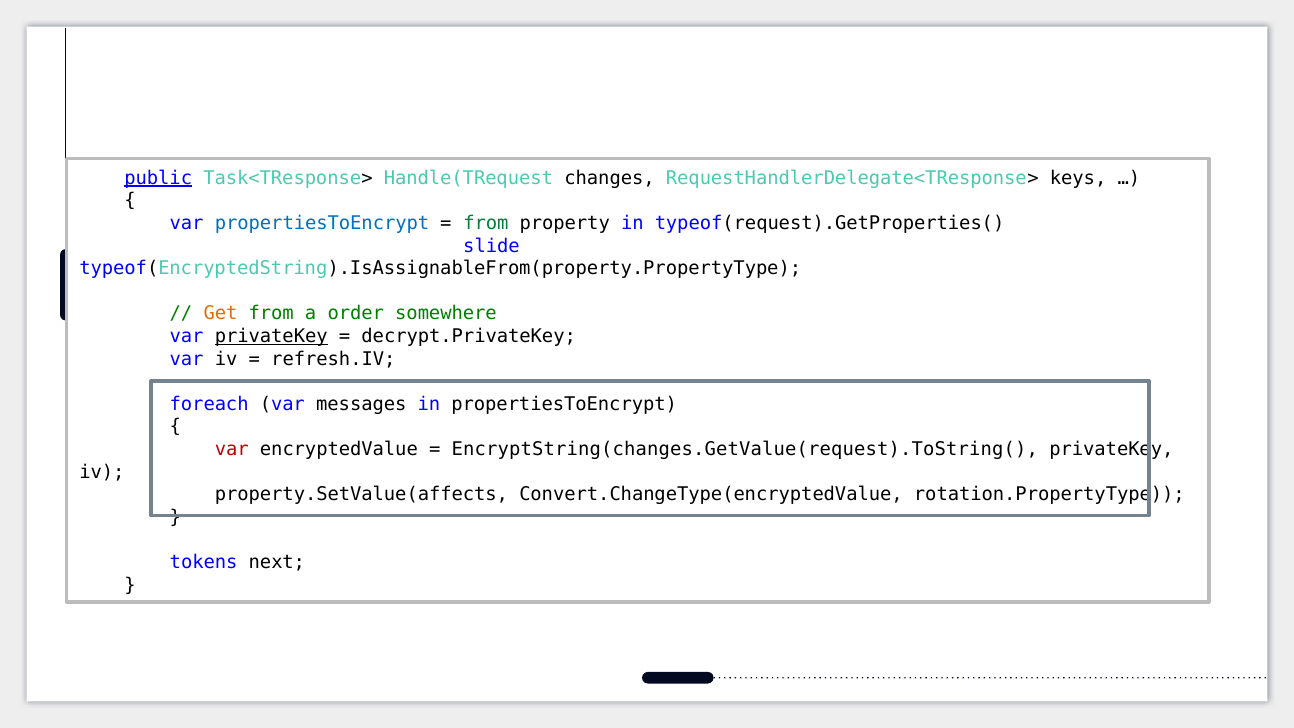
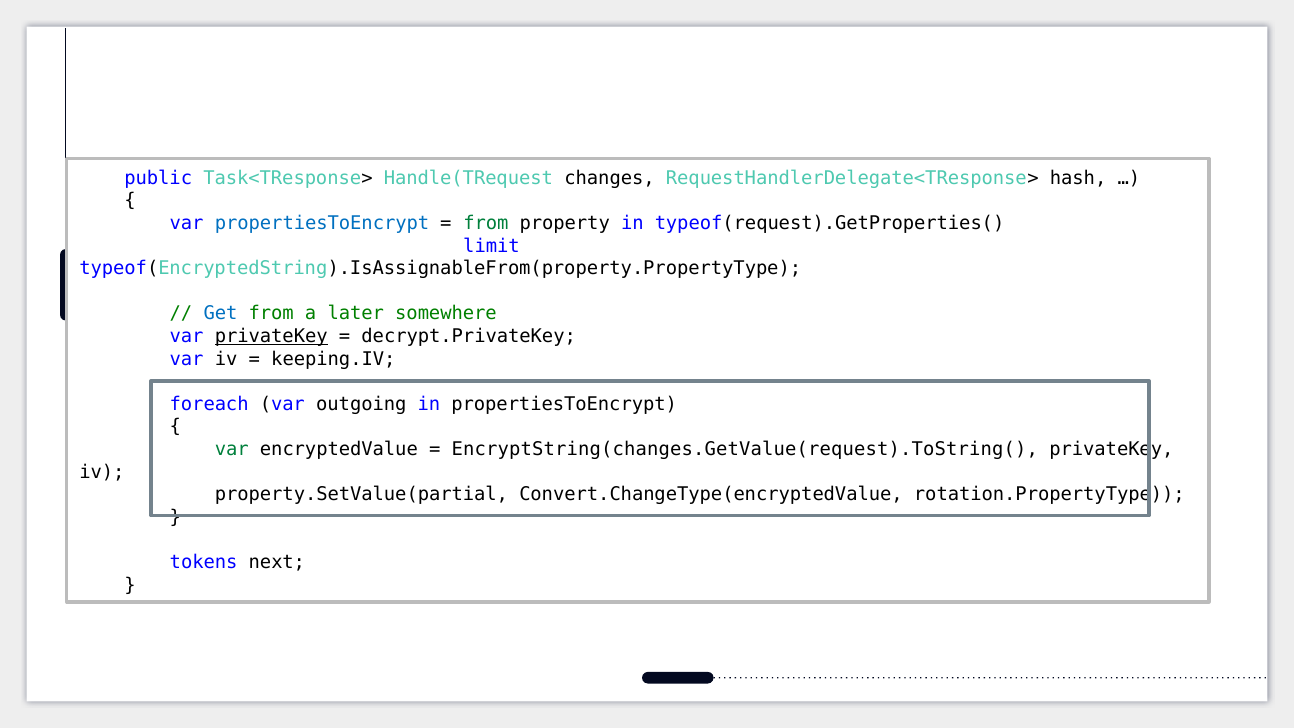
public underline: present -> none (158, 178)
keys: keys -> hash (1078, 178)
slide: slide -> limit (491, 246)
Get colour: orange -> blue (220, 314)
order: order -> later (356, 314)
refresh.IV: refresh.IV -> keeping.IV (333, 359)
messages: messages -> outgoing (361, 404)
var colour: red -> green (232, 449)
property.SetValue(affects: property.SetValue(affects -> property.SetValue(partial (361, 495)
